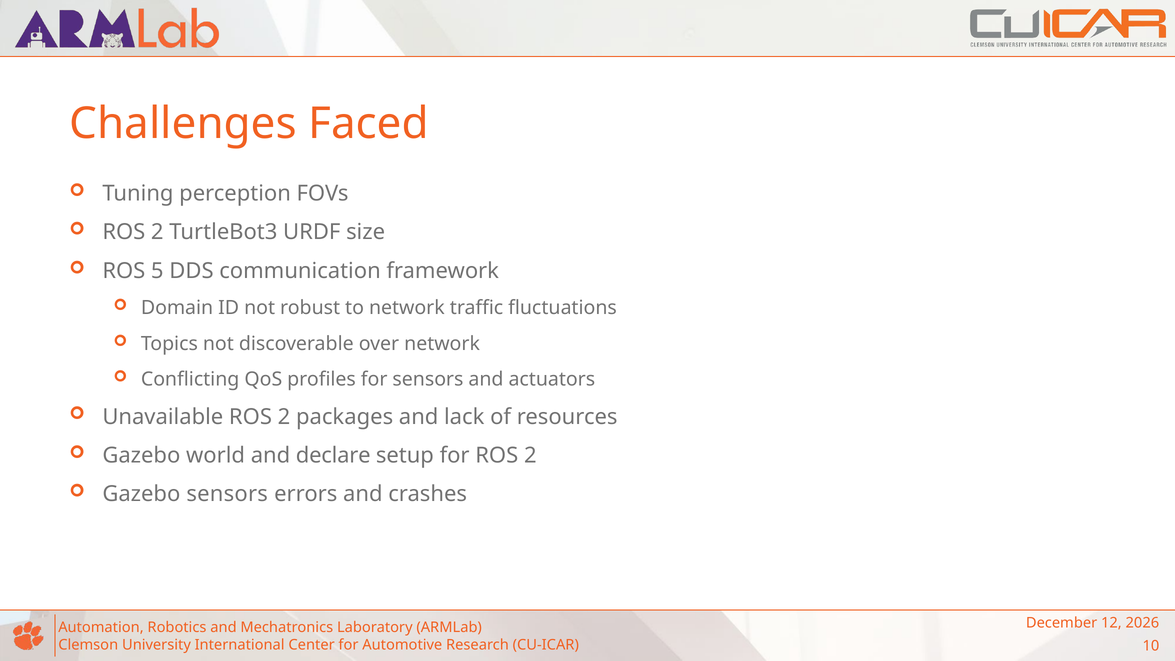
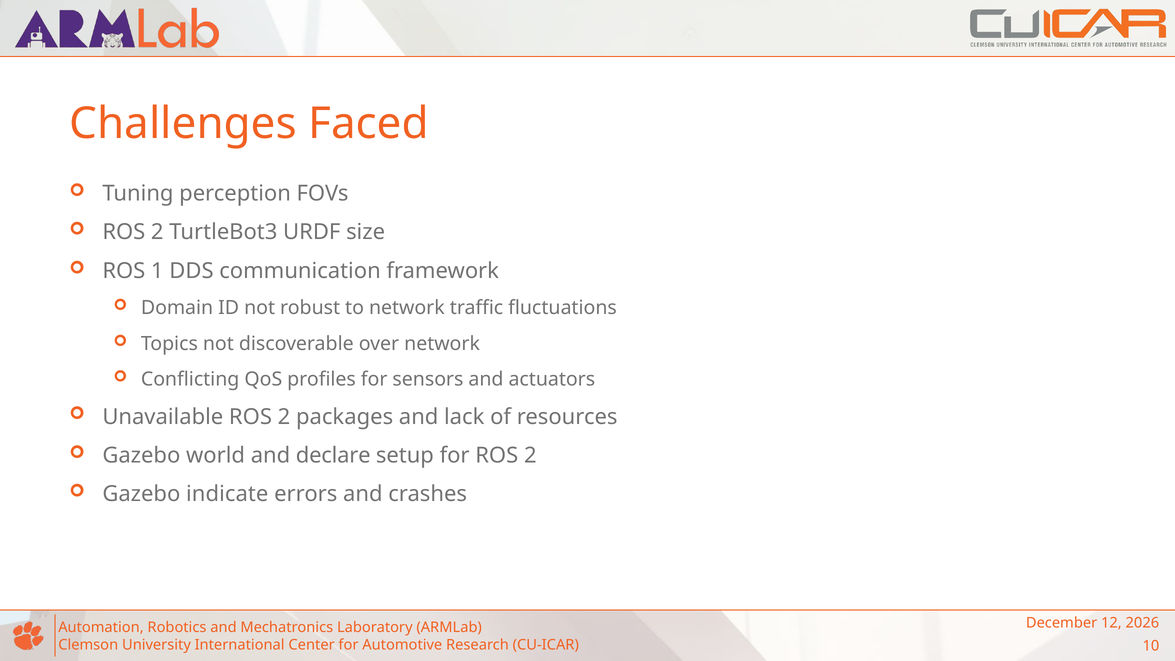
5: 5 -> 1 (157, 271)
Gazebo sensors: sensors -> indicate (227, 494)
